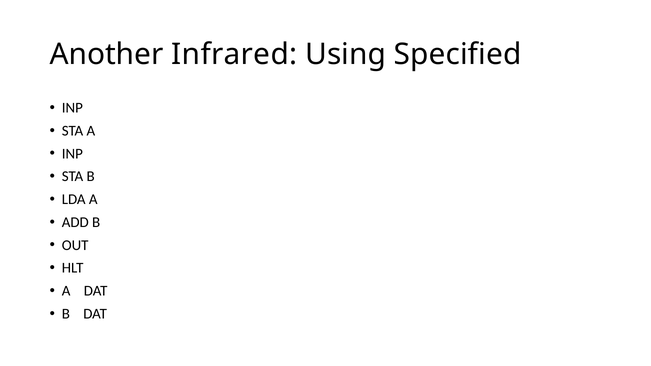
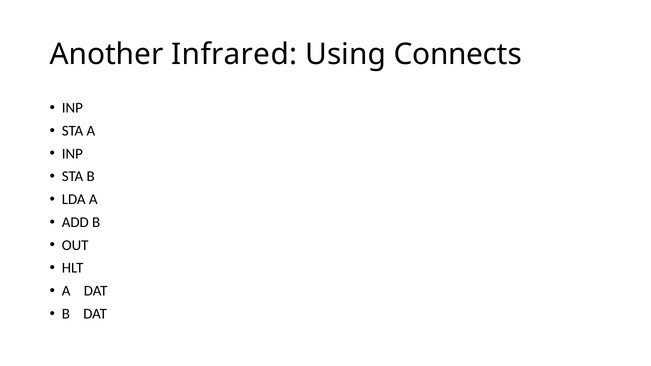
Specified: Specified -> Connects (458, 55)
